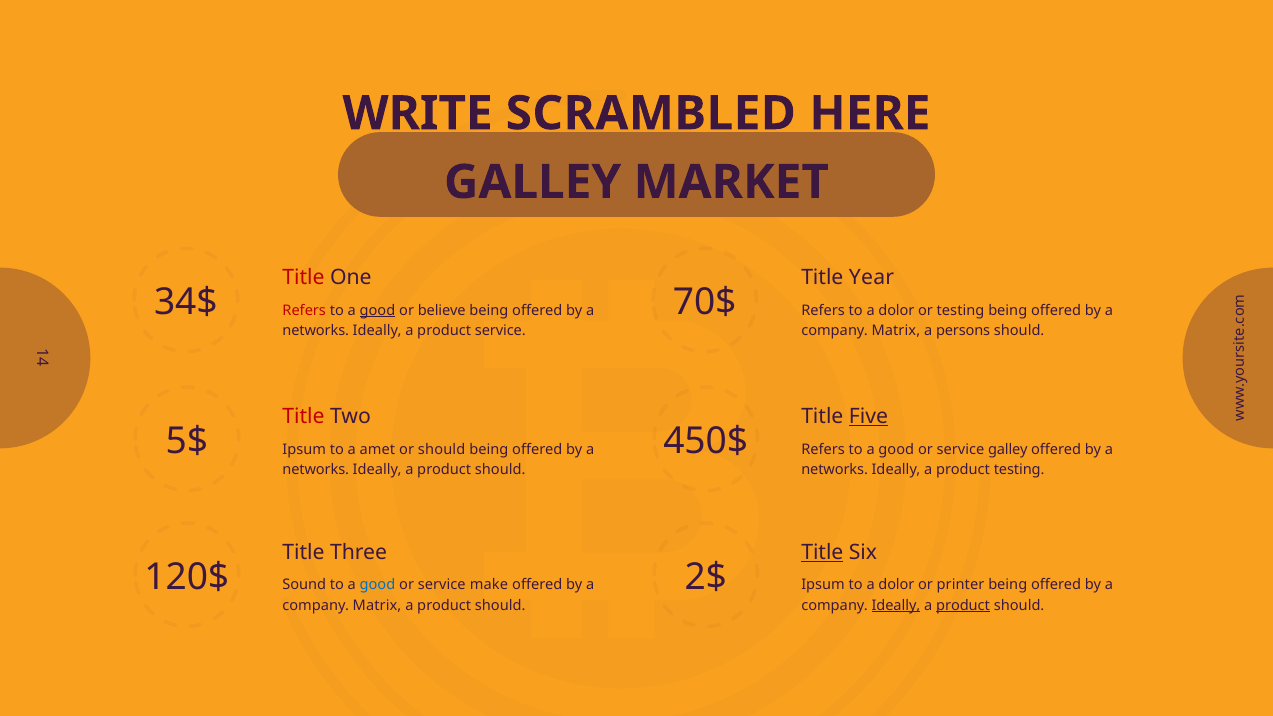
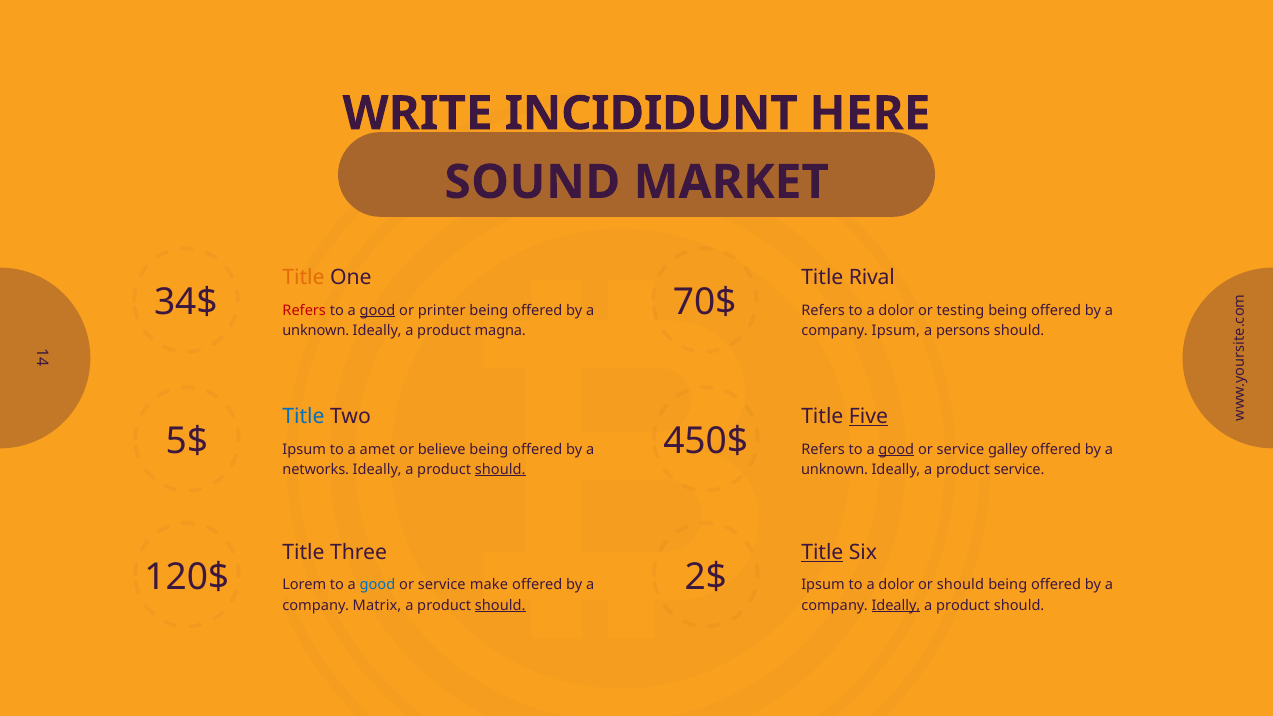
SCRAMBLED: SCRAMBLED -> INCIDIDUNT (651, 114)
GALLEY: GALLEY -> SOUND (532, 182)
Title colour: red -> orange (304, 278)
Year: Year -> Rival (872, 278)
believe: believe -> printer (442, 310)
networks: networks -> unknown (316, 331)
product service: service -> magna (500, 331)
Matrix: Matrix -> Ipsum (896, 331)
Title colour: red -> blue (304, 417)
or should: should -> believe (442, 449)
good underline: none -> present (896, 449)
should underline: none -> present (500, 470)
networks: networks -> unknown (835, 470)
product testing: testing -> service (1019, 470)
Sound: Sound -> Lorem (304, 585)
or printer: printer -> should (960, 585)
should underline: none -> present (500, 605)
product underline: present -> none (963, 605)
